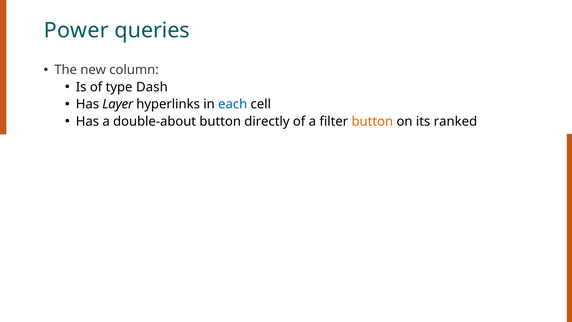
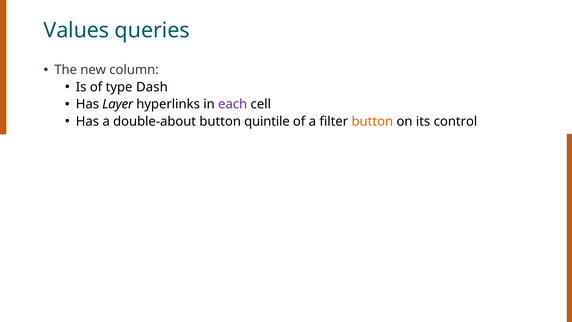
Power: Power -> Values (76, 31)
each colour: blue -> purple (233, 104)
directly: directly -> quintile (267, 121)
ranked: ranked -> control (455, 121)
